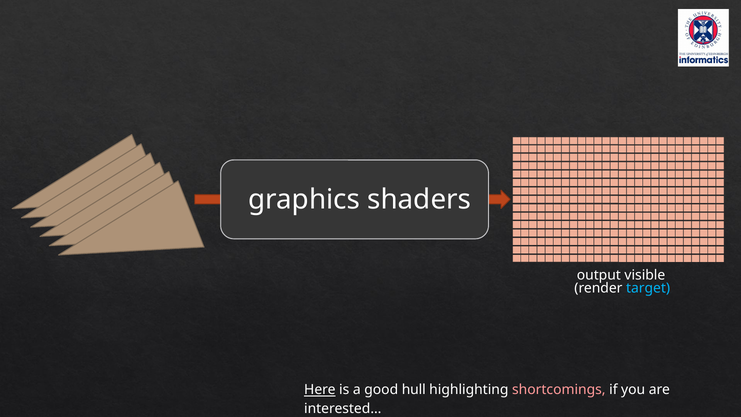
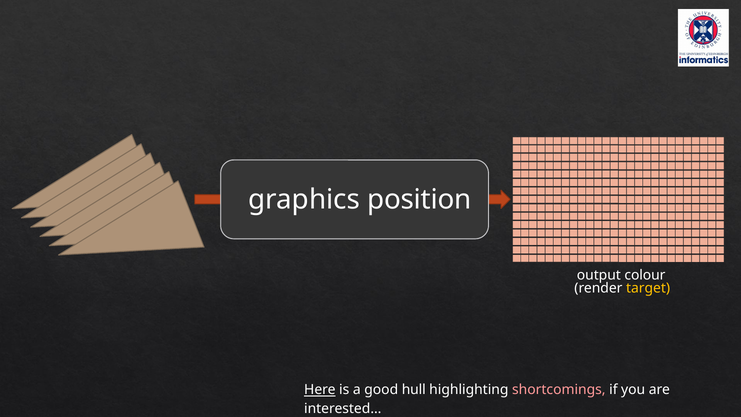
shaders: shaders -> position (419, 200)
visible: visible -> colour (645, 275)
target colour: light blue -> yellow (648, 288)
